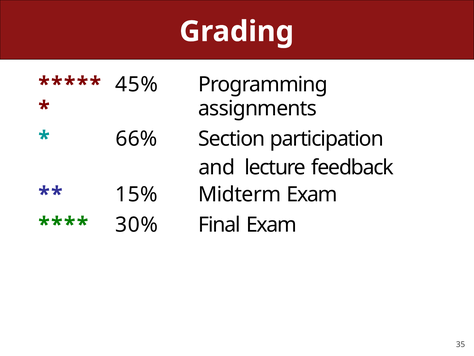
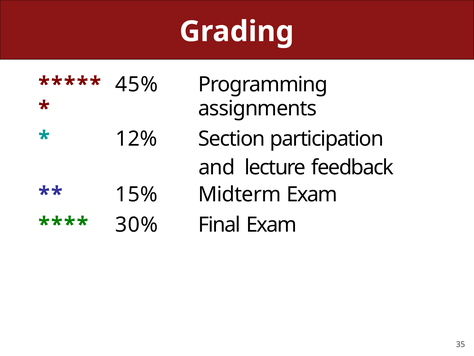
66%: 66% -> 12% (136, 139)
